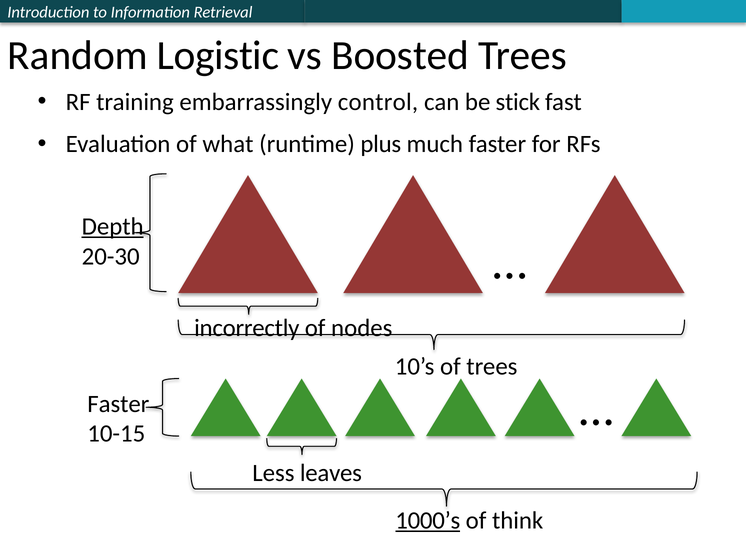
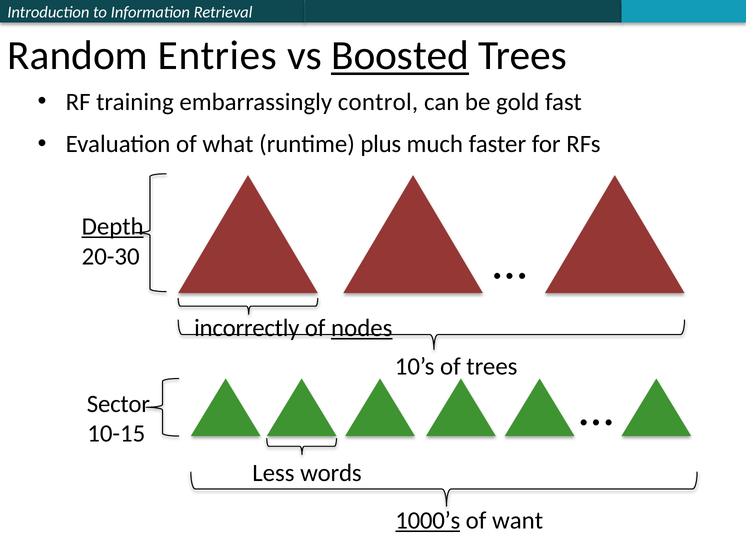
Logistic: Logistic -> Entries (217, 56)
Boosted underline: none -> present (400, 56)
stick: stick -> gold (518, 102)
nodes underline: none -> present (362, 328)
Faster: Faster -> Sector (118, 403)
leaves: leaves -> words (331, 473)
think: think -> want (518, 520)
